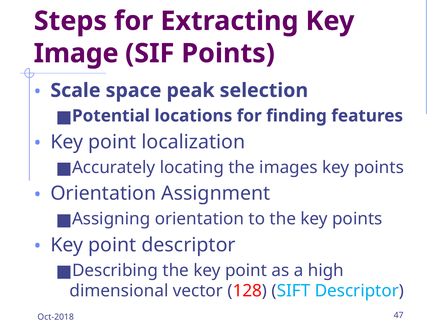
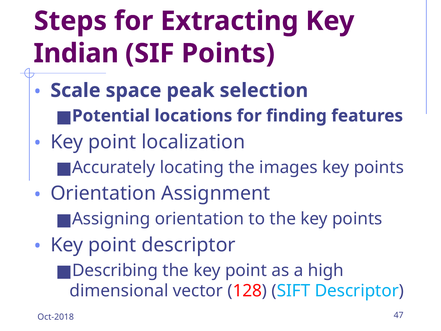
Image: Image -> Indian (76, 53)
